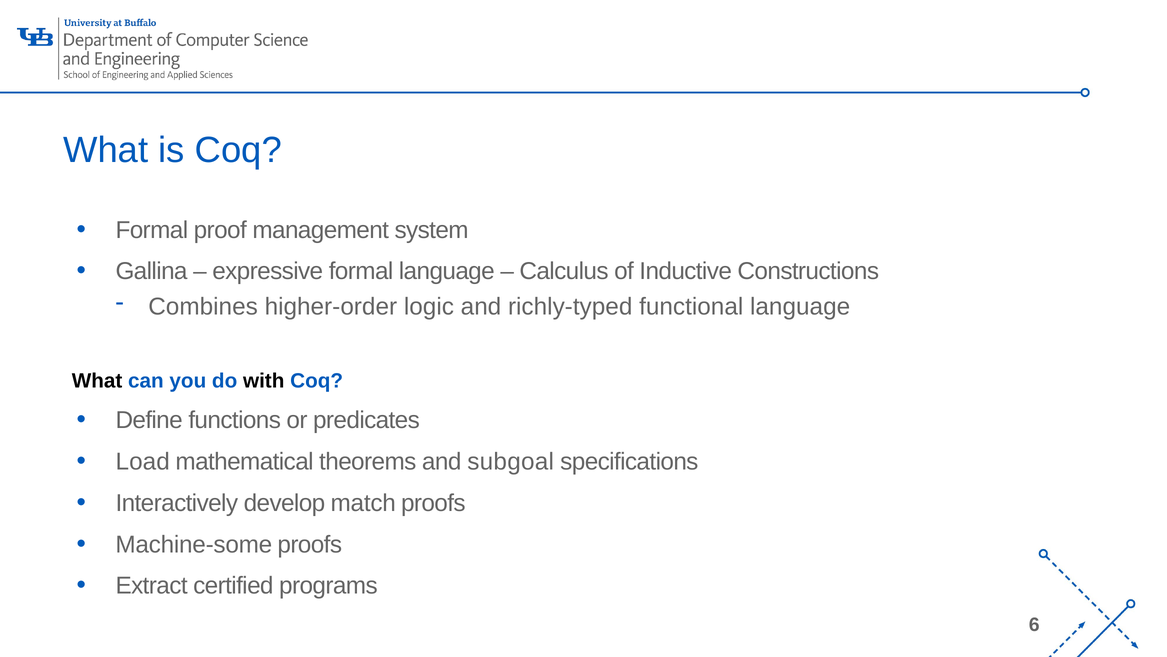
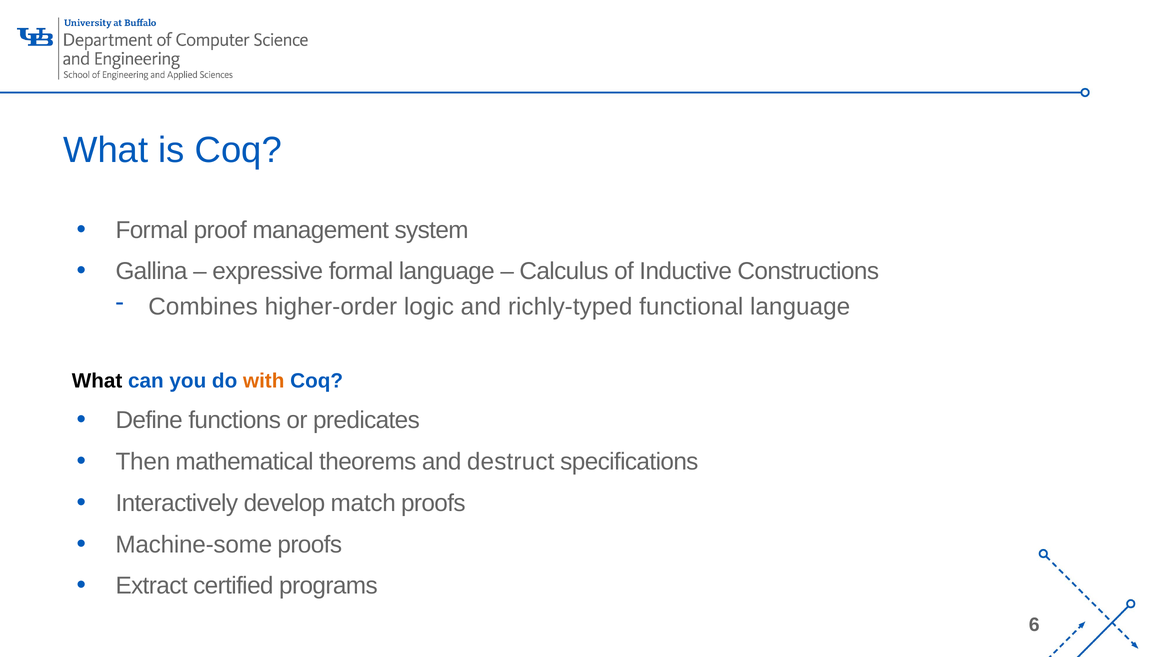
with colour: black -> orange (264, 381)
Load: Load -> Then (143, 461)
subgoal: subgoal -> destruct (511, 461)
